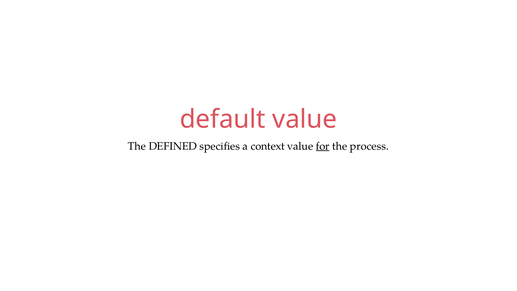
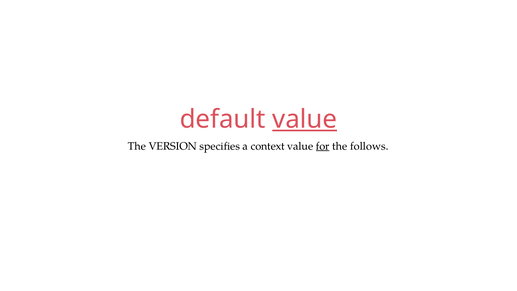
value underline: none -> present (305, 119)
DEFINED: DEFINED -> VERSION (173, 146)
process: process -> follows (369, 146)
